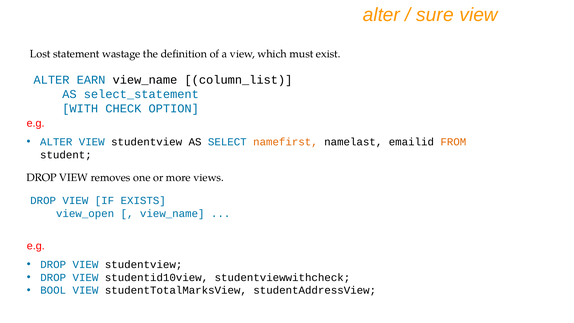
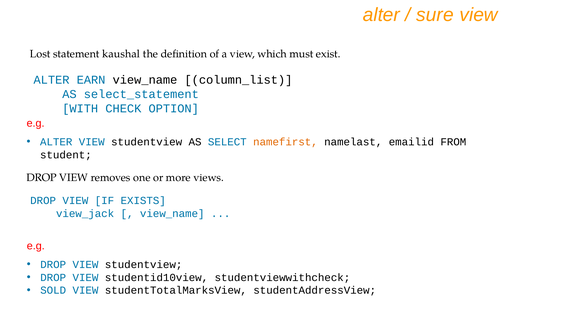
wastage: wastage -> kaushal (121, 54)
FROM colour: orange -> black (453, 142)
view_open: view_open -> view_jack (85, 214)
BOOL: BOOL -> SOLD (53, 290)
